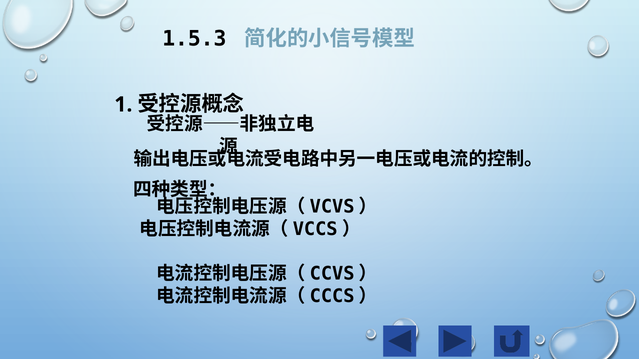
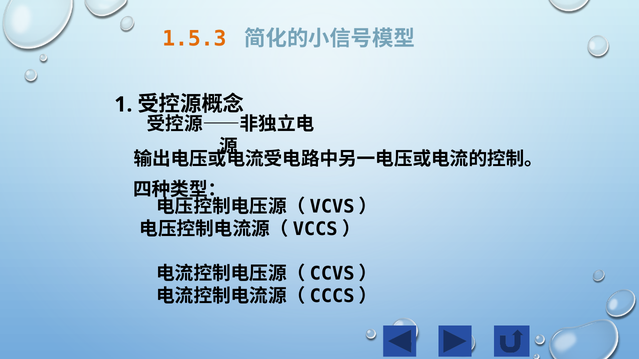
1.5.3 colour: black -> orange (194, 39)
